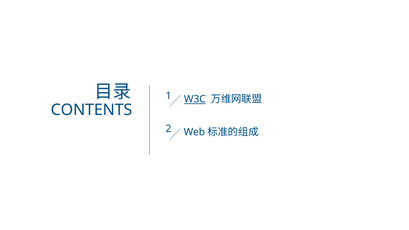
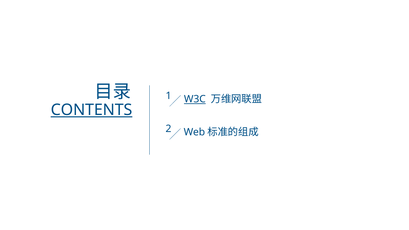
CONTENTS underline: none -> present (92, 110)
